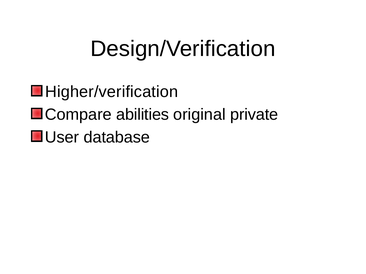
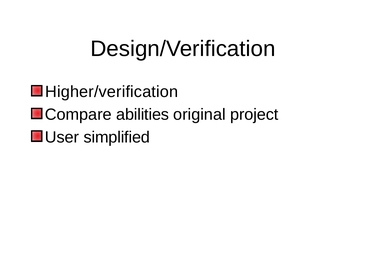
private: private -> project (254, 115)
database: database -> simplified (117, 138)
